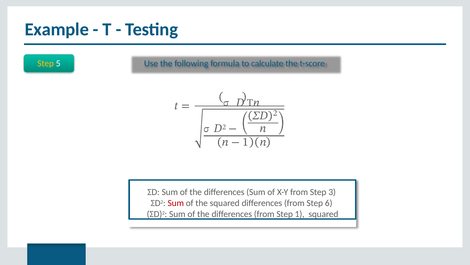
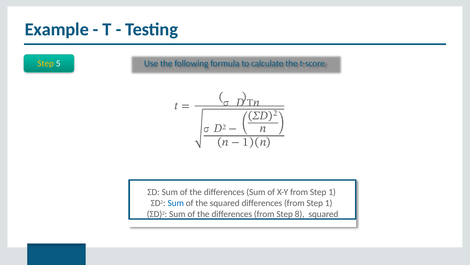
X-Y from Step 3: 3 -> 1 (332, 192)
Sum colour: red -> blue (176, 203)
differences from Step 6: 6 -> 1 (329, 203)
Step 1: 1 -> 8 (300, 214)
